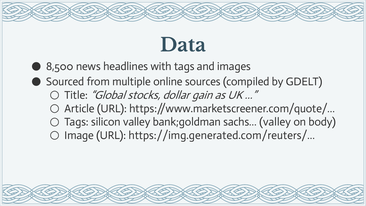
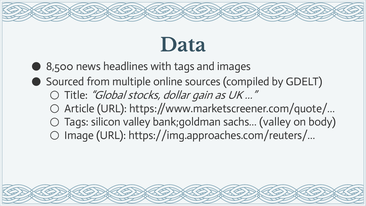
https://img.generated.com/reuters/…: https://img.generated.com/reuters/… -> https://img.approaches.com/reuters/… (222, 135)
